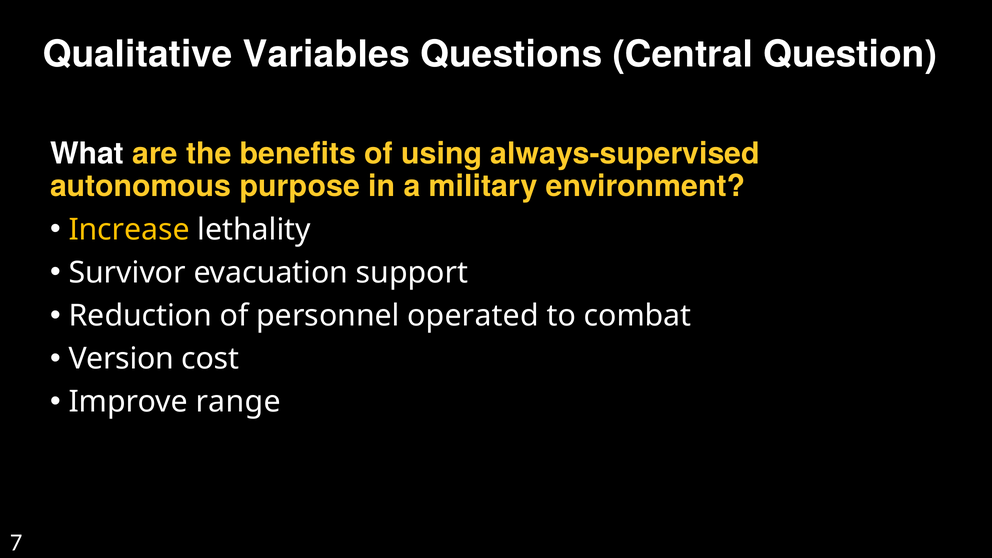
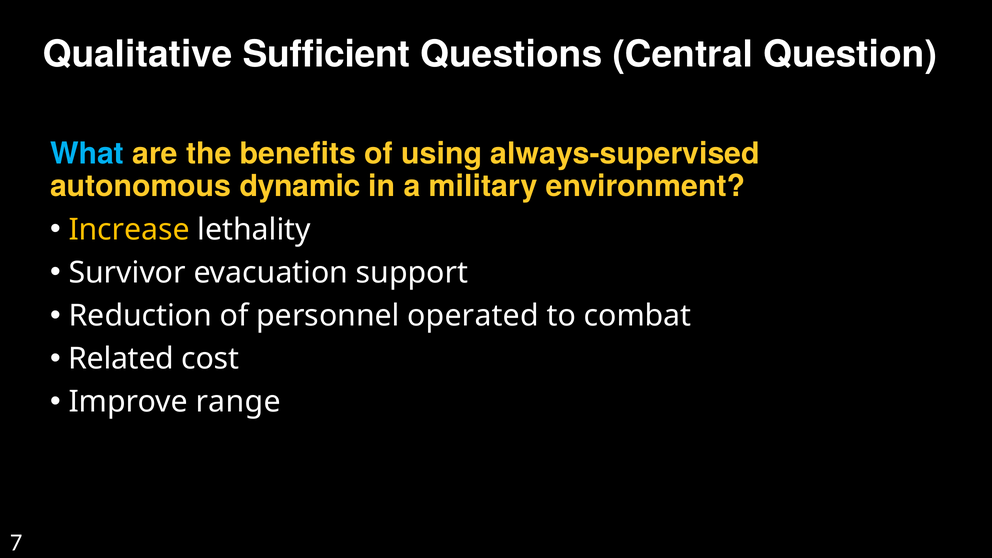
Variables: Variables -> Sufficient (326, 55)
What colour: white -> light blue (87, 154)
purpose: purpose -> dynamic (300, 186)
Version: Version -> Related (121, 359)
